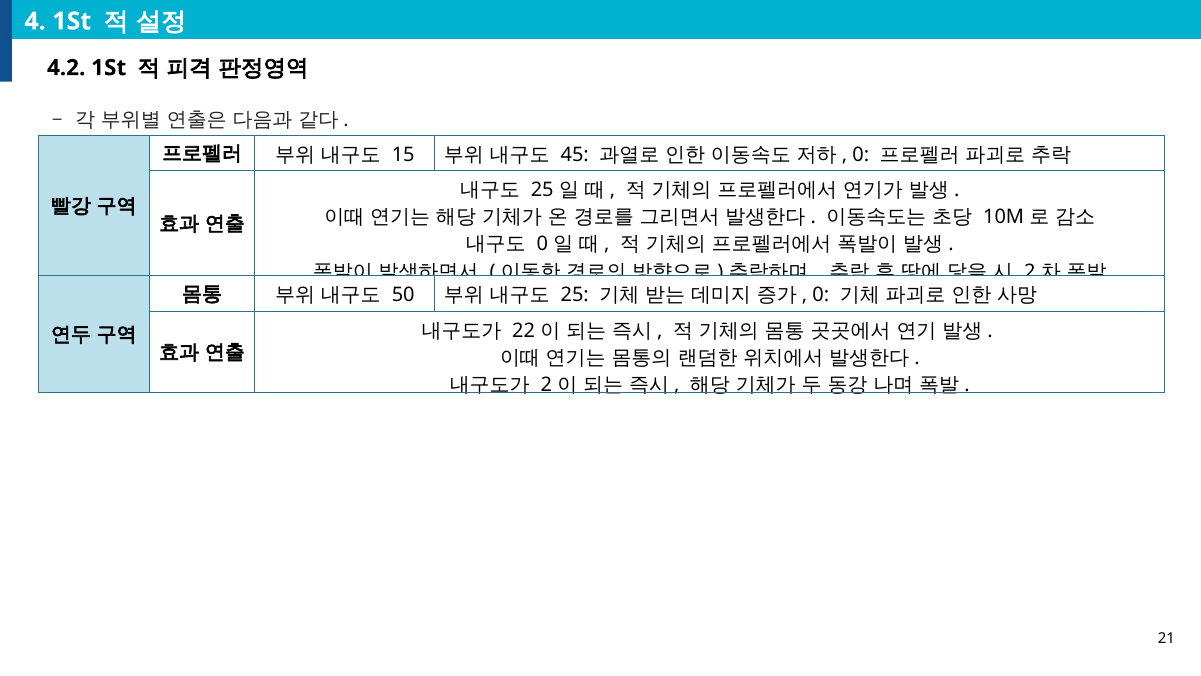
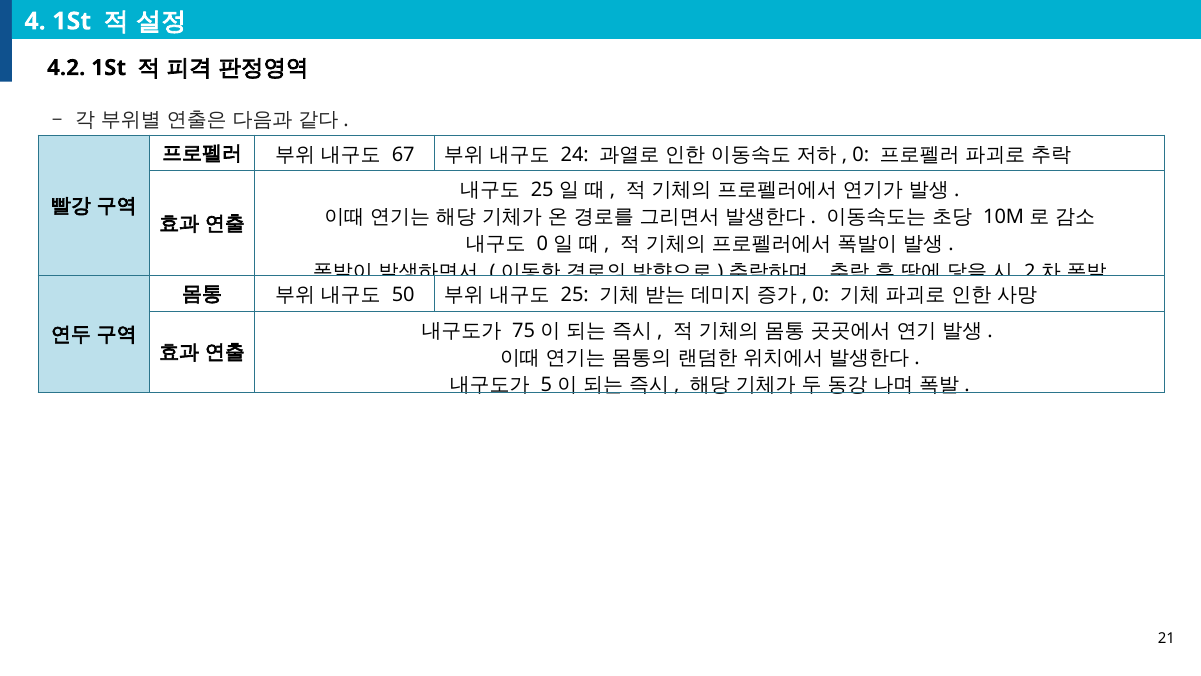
15: 15 -> 67 (403, 154)
45: 45 -> 24 (575, 154)
22: 22 -> 75 (524, 330)
2: 2 -> 5 (546, 385)
